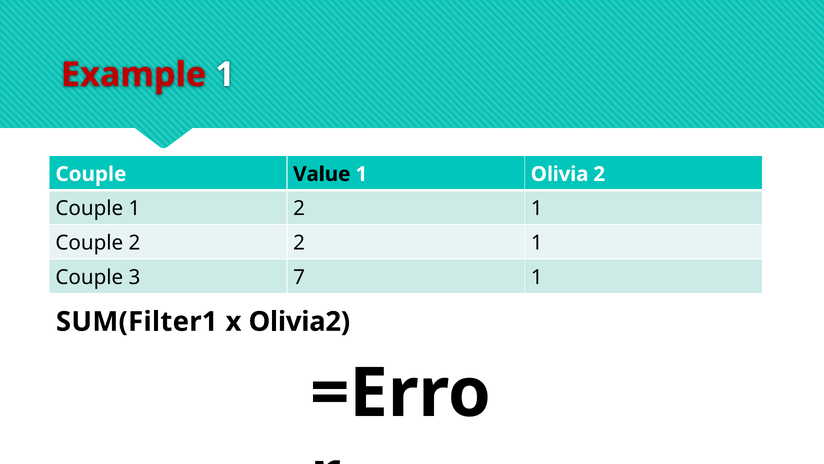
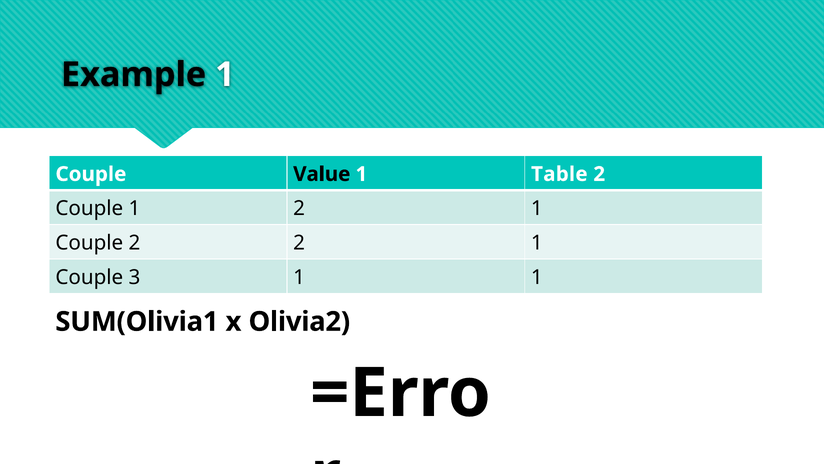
Example colour: red -> black (134, 75)
Olivia: Olivia -> Table (559, 174)
3 7: 7 -> 1 (299, 277)
SUM(Filter1: SUM(Filter1 -> SUM(Olivia1 (137, 321)
